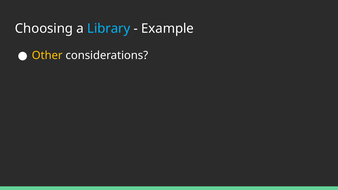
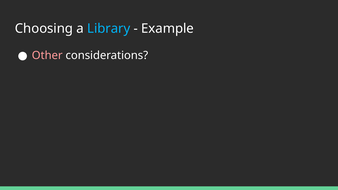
Other colour: yellow -> pink (47, 56)
